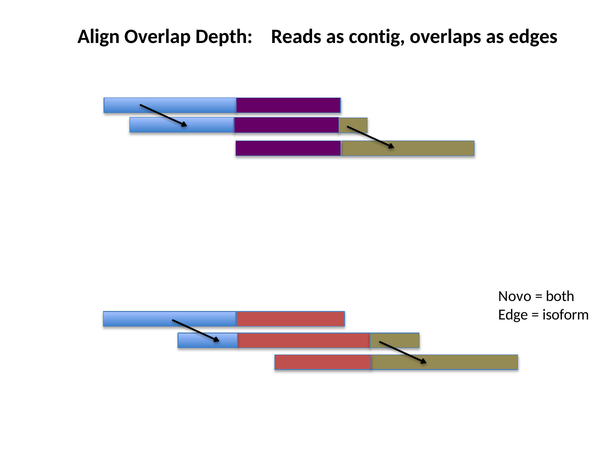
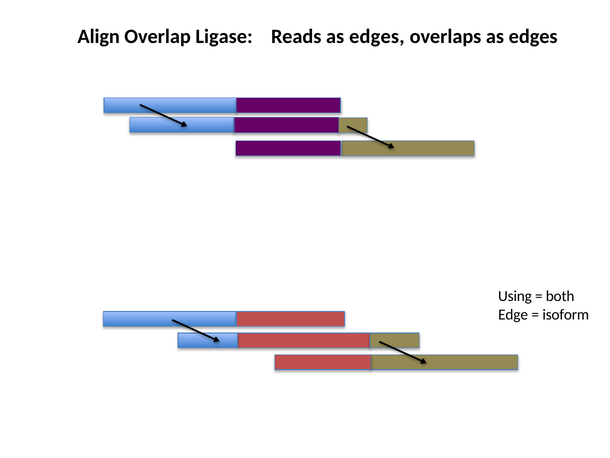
Depth: Depth -> Ligase (224, 36)
Reads as contig: contig -> edges (377, 36)
Novo: Novo -> Using (515, 296)
